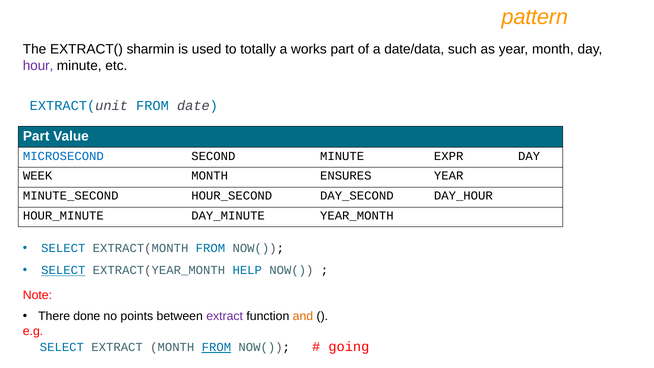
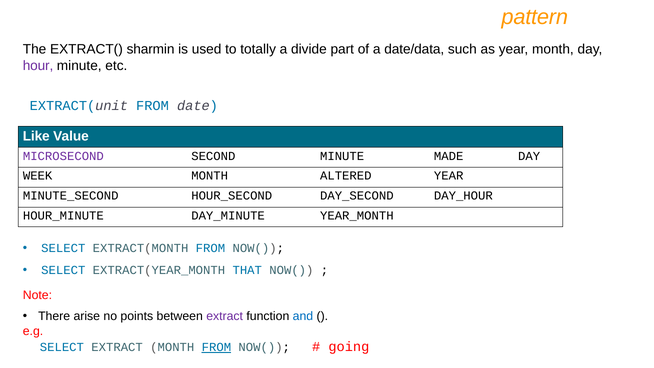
works: works -> divide (309, 49)
Part: Part -> Like (36, 136)
MICROSECOND colour: blue -> purple (63, 156)
EXPR: EXPR -> MADE (449, 156)
ENSURES: ENSURES -> ALTERED (346, 176)
SELECT underline: present -> none (63, 270)
HELP: HELP -> THAT (247, 270)
done: done -> arise (87, 316)
and colour: orange -> blue (303, 316)
